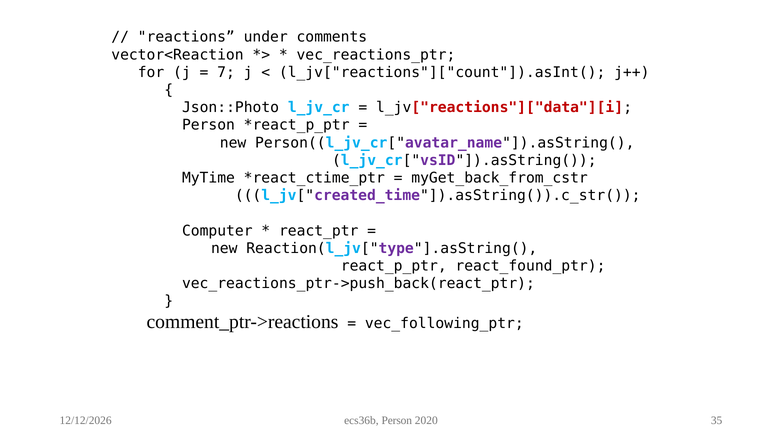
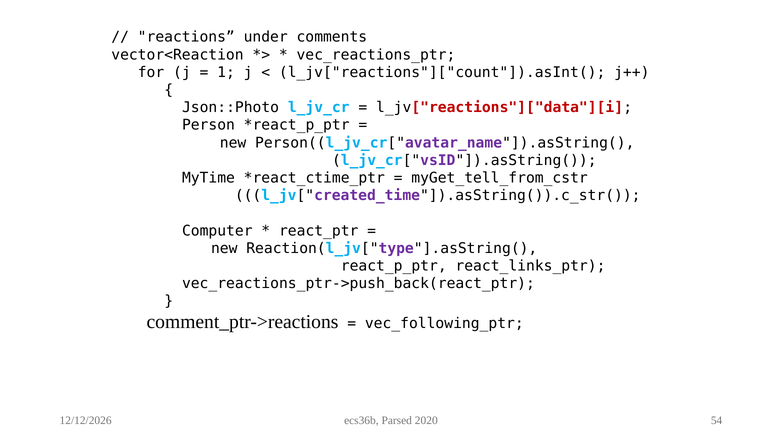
7: 7 -> 1 (226, 72)
myGet_back_from_cstr: myGet_back_from_cstr -> myGet_tell_from_cstr (500, 178)
react_found_ptr: react_found_ptr -> react_links_ptr (530, 266)
ecs36b Person: Person -> Parsed (397, 420)
35: 35 -> 54 (717, 420)
